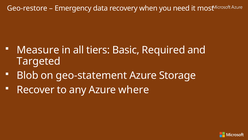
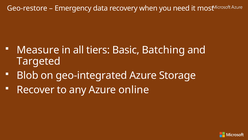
Required: Required -> Batching (163, 50)
geo-statement: geo-statement -> geo-integrated (91, 75)
where: where -> online (134, 90)
